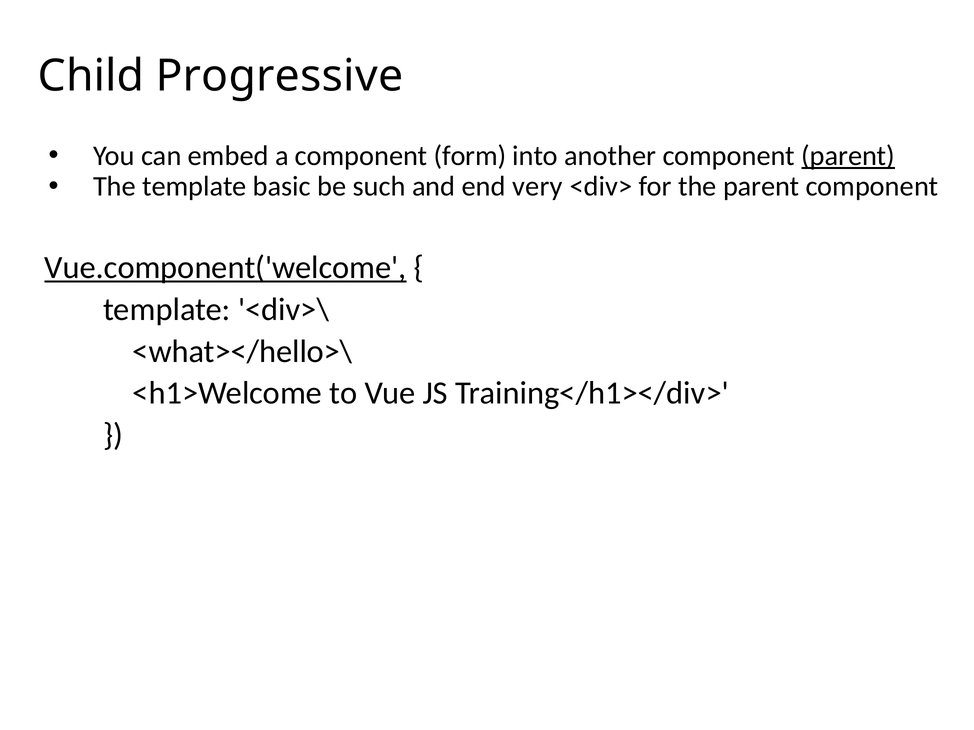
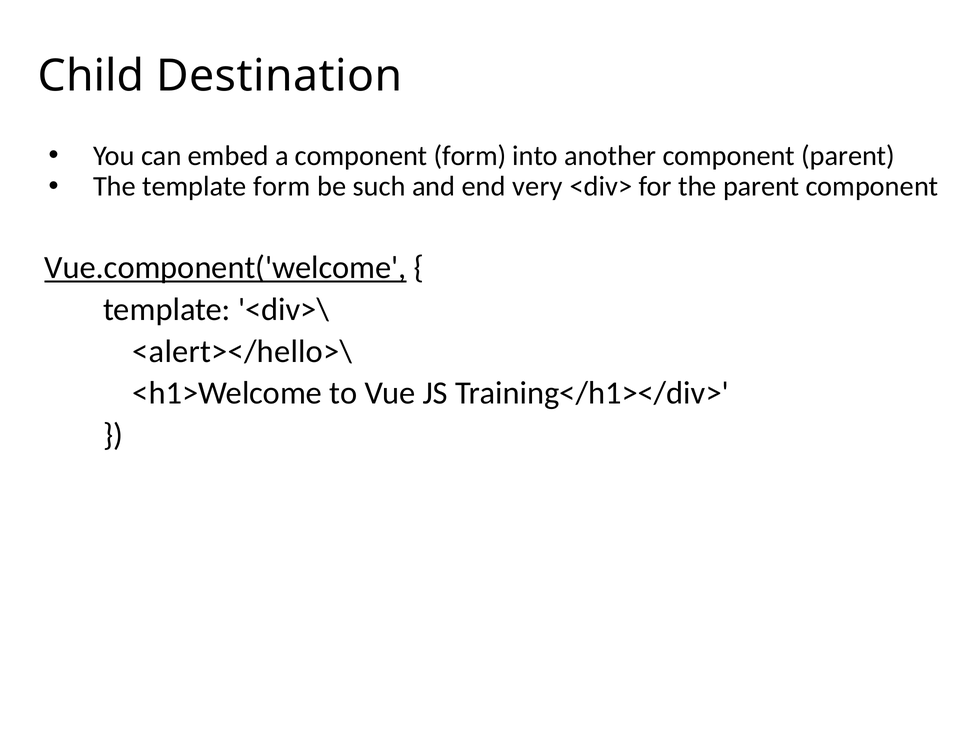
Progressive: Progressive -> Destination (279, 76)
parent underline: present -> none (848, 156)
template basic: basic -> form (282, 187)
<what></hello>\: <what></hello>\ -> <alert></hello>\ (242, 352)
